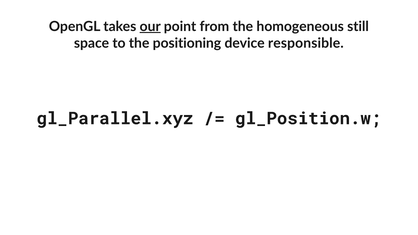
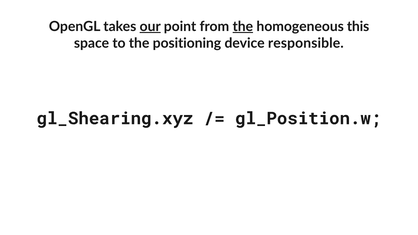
the underline: none -> present (243, 27)
still: still -> this (358, 27)
gl_Parallel.xyz: gl_Parallel.xyz -> gl_Shearing.xyz (115, 119)
